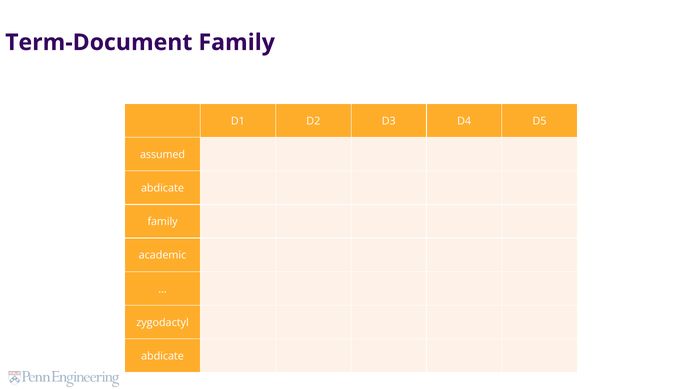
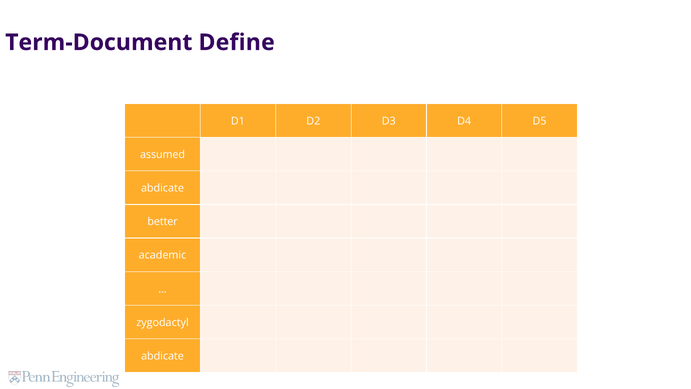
Term-Document Family: Family -> Define (237, 42)
family: family -> better (163, 222)
